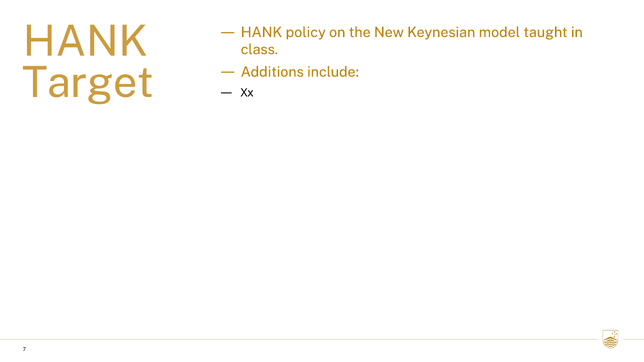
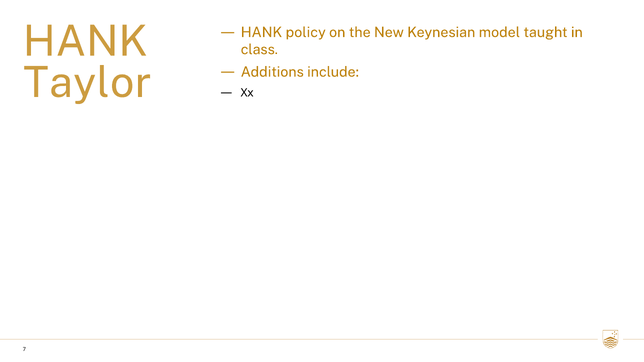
Target: Target -> Taylor (87, 83)
